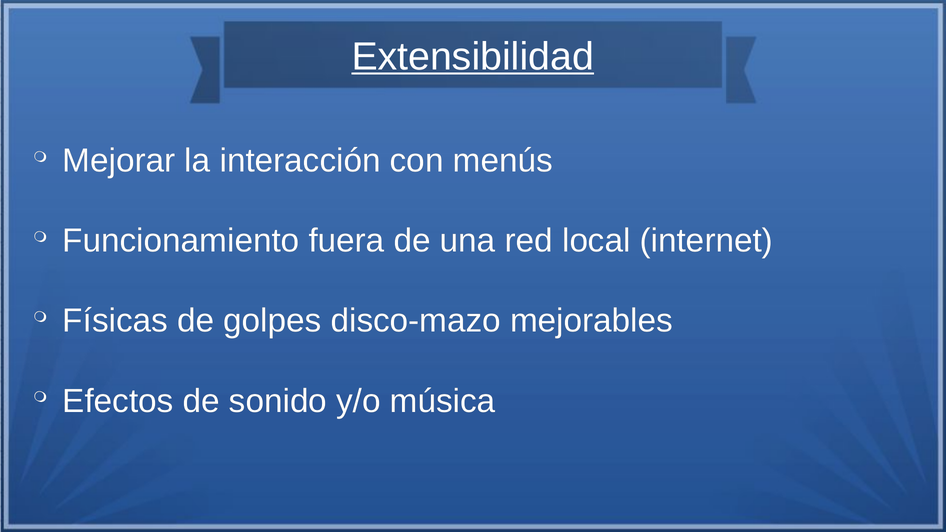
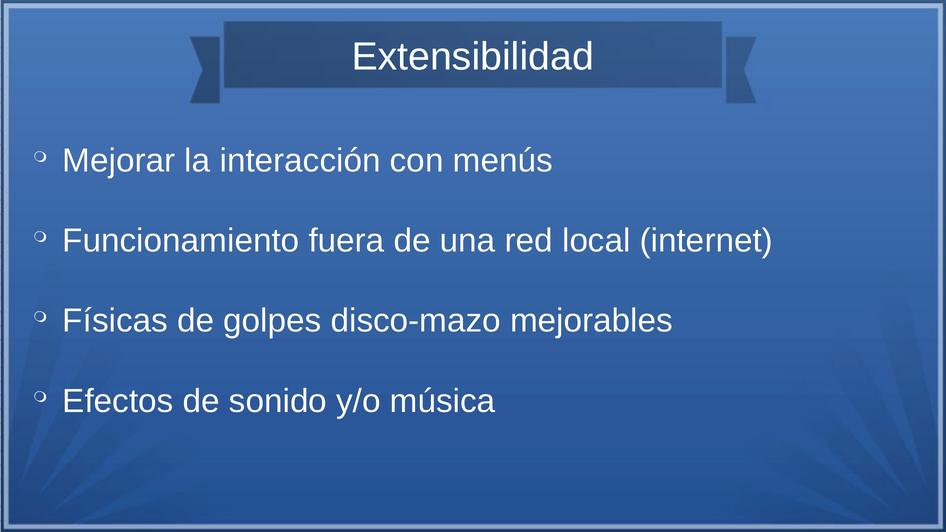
Extensibilidad underline: present -> none (473, 57)
